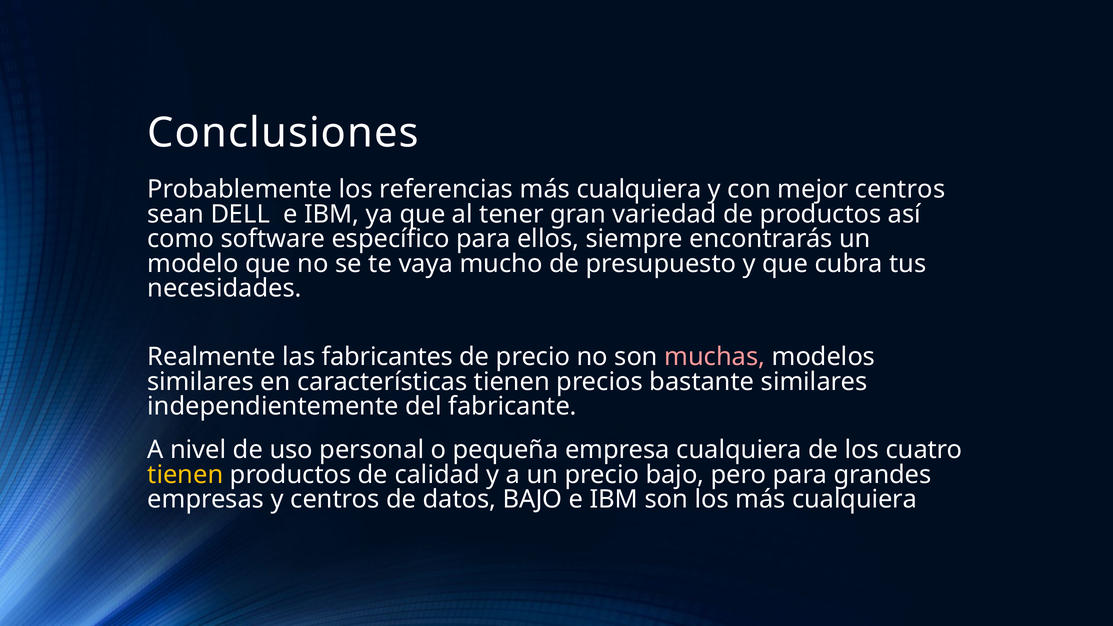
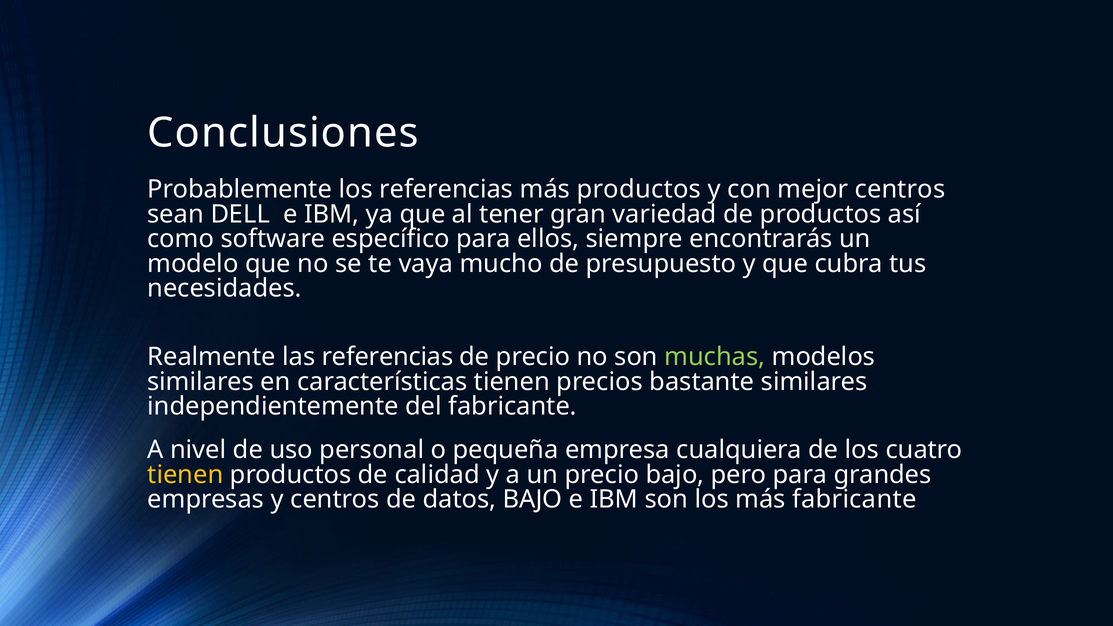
cualquiera: cualquiera -> productos (639, 190)
las fabricantes: fabricantes -> referencias (387, 357)
muchas colour: pink -> light green (715, 357)
los más cualquiera: cualquiera -> fabricante (854, 500)
